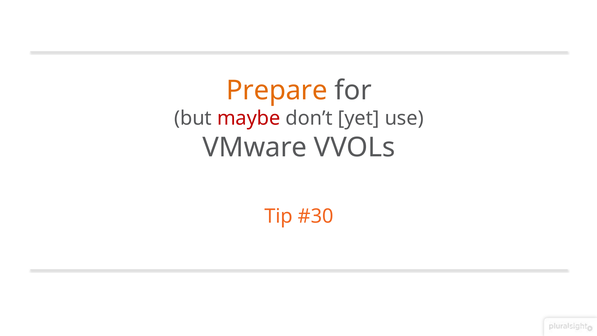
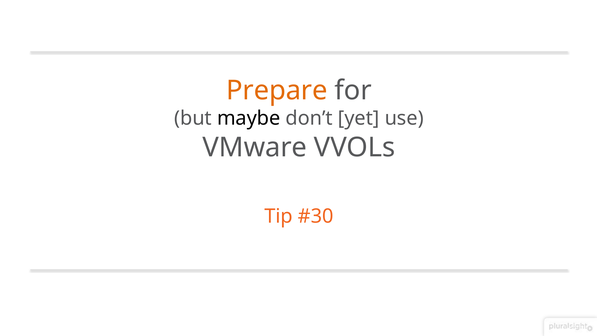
maybe colour: red -> black (249, 118)
